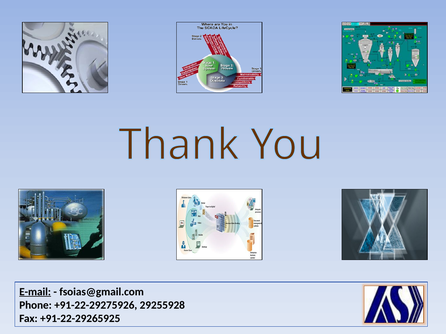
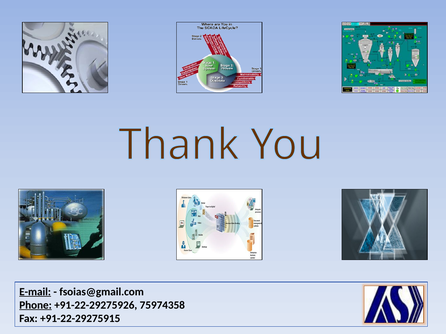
Phone underline: none -> present (36, 306)
29255928: 29255928 -> 75974358 (162, 306)
+91-22-29265925: +91-22-29265925 -> +91-22-29275915 (80, 319)
